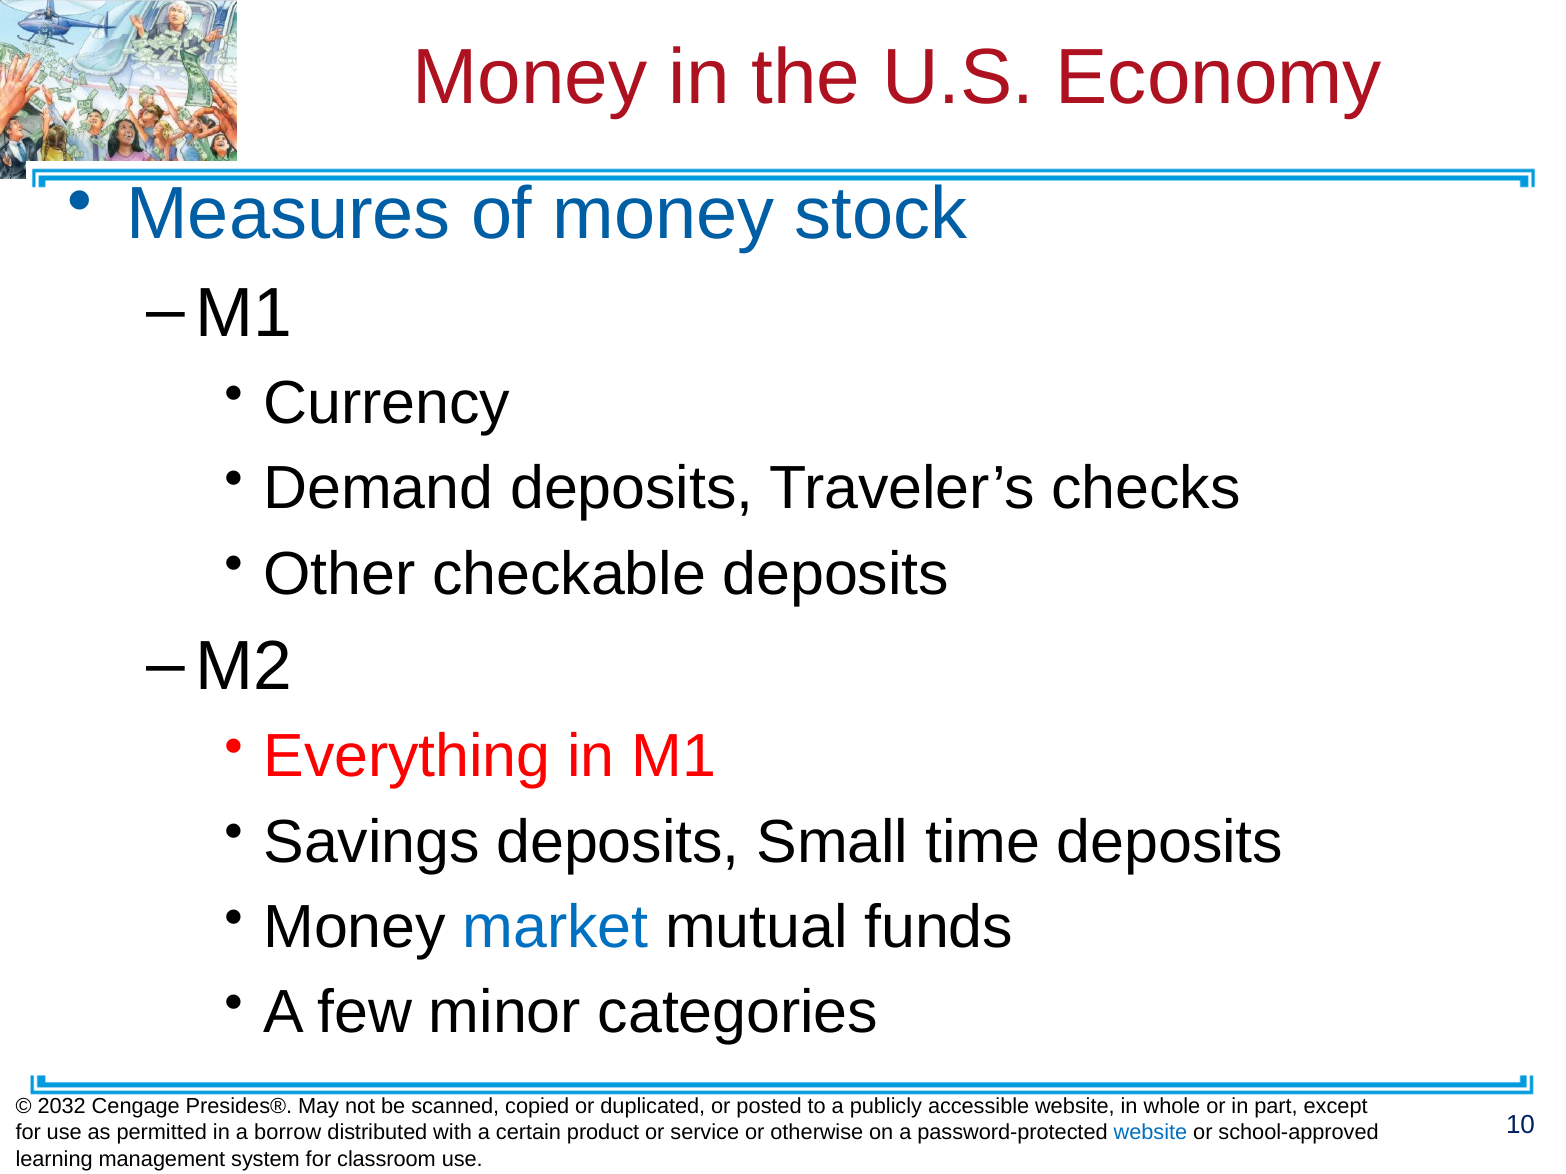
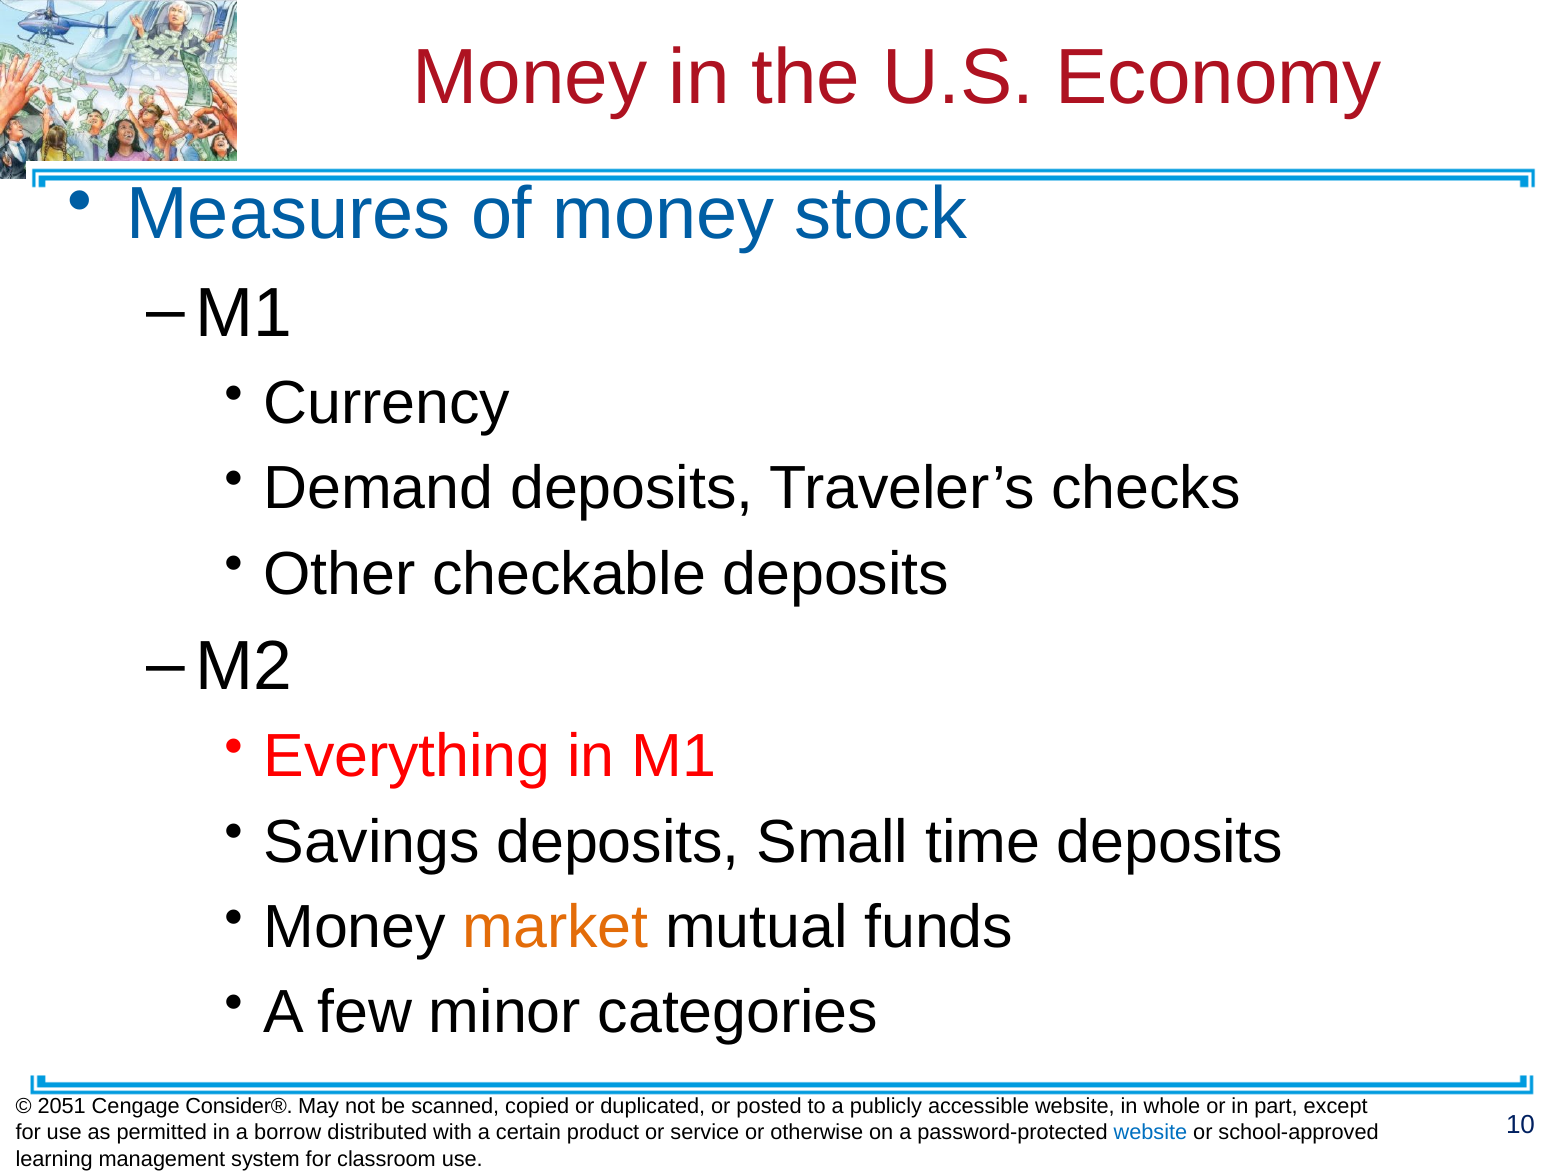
market colour: blue -> orange (556, 928)
2032: 2032 -> 2051 (62, 1107)
Presides®: Presides® -> Consider® (239, 1107)
